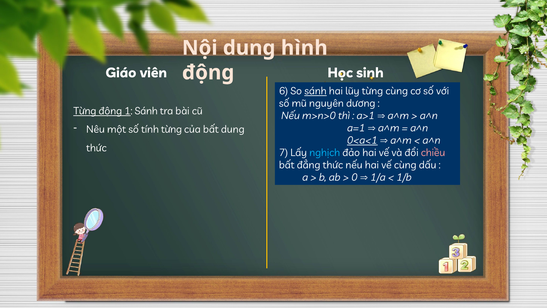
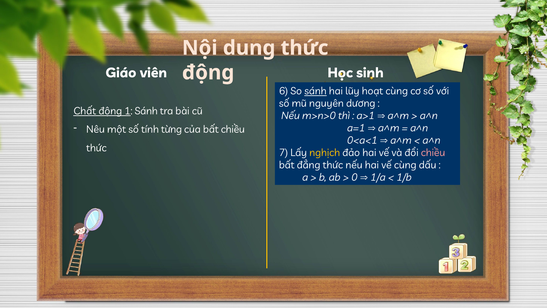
dung hình: hình -> thức (305, 48)
lũy từng: từng -> hoạt (372, 91)
Từng: Từng -> Chất (85, 111)
bất dung: dung -> chiều (233, 129)
0<a<1 underline: present -> none (362, 140)
nghịch colour: light blue -> yellow (325, 153)
